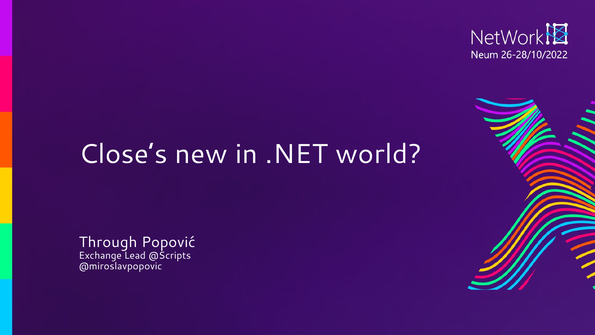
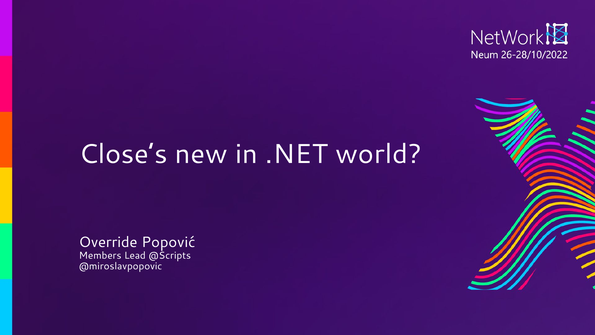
Through: Through -> Override (108, 242)
Exchange: Exchange -> Members (100, 255)
